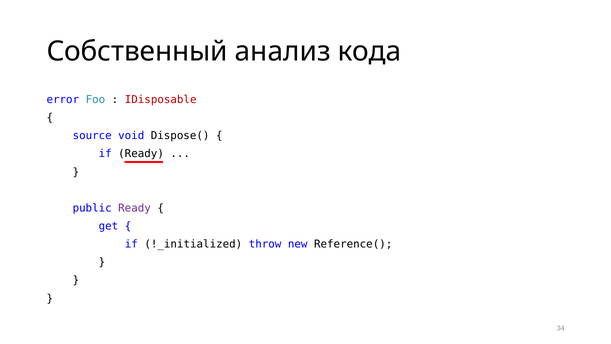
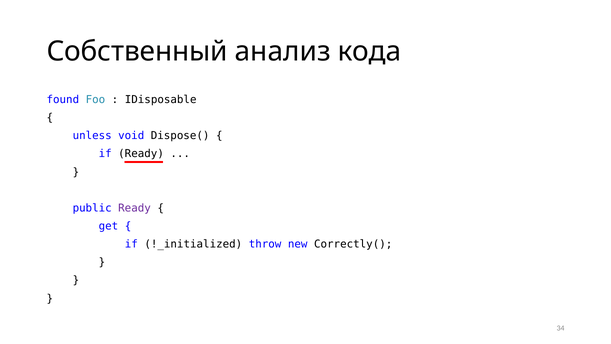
error: error -> found (63, 100)
IDisposable colour: red -> black (161, 100)
source: source -> unless (92, 136)
Reference(: Reference( -> Correctly( (353, 244)
